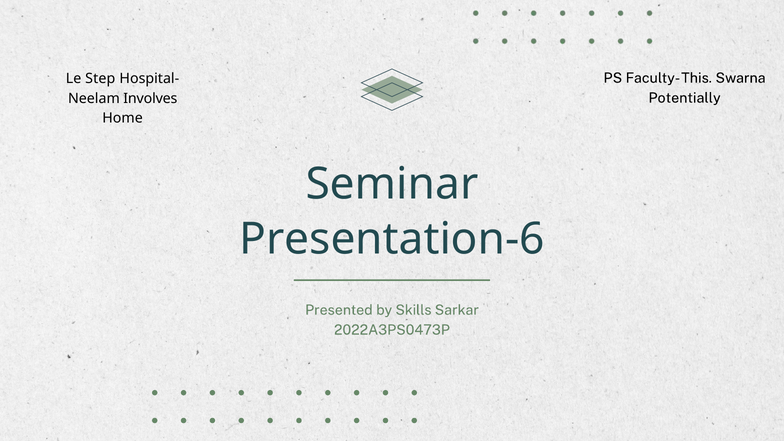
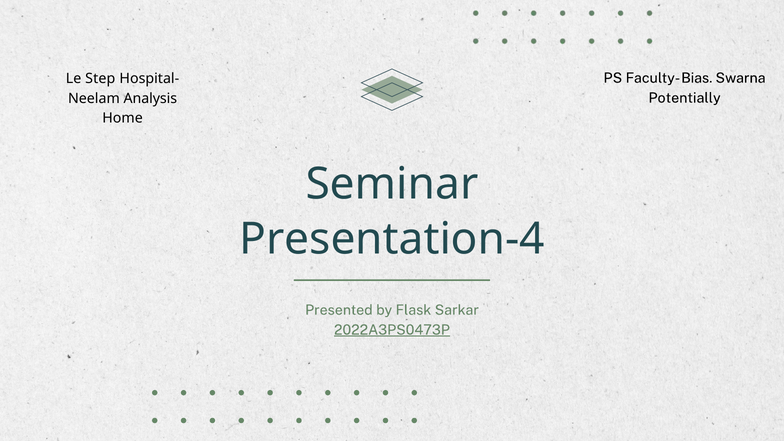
This: This -> Bias (697, 78)
Involves: Involves -> Analysis (150, 98)
Presentation-6: Presentation-6 -> Presentation-4 (392, 239)
Skills: Skills -> Flask (413, 310)
2022A3PS0473P underline: none -> present (392, 330)
